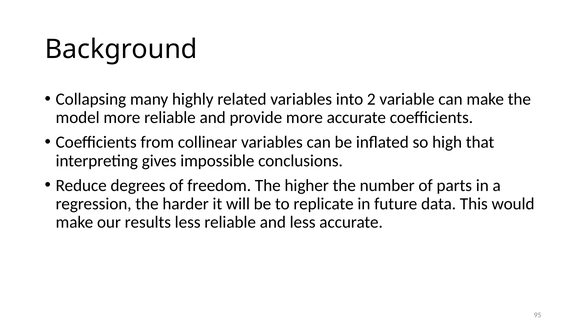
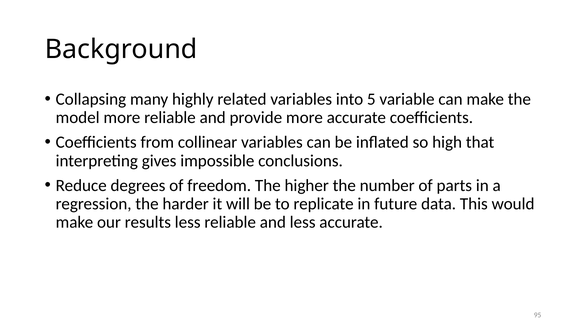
2: 2 -> 5 (371, 99)
